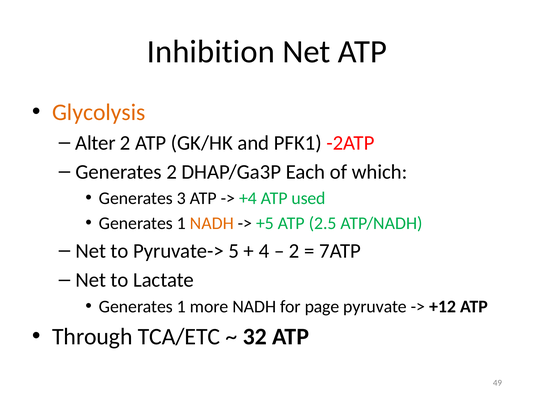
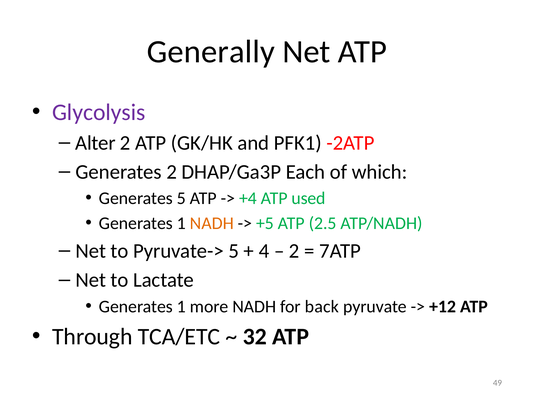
Inhibition: Inhibition -> Generally (211, 52)
Glycolysis colour: orange -> purple (99, 112)
Generates 3: 3 -> 5 (181, 198)
page: page -> back (322, 306)
